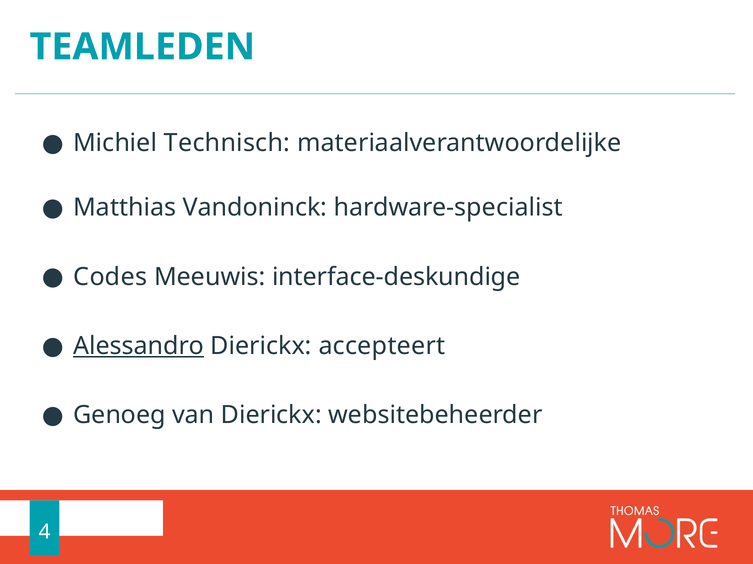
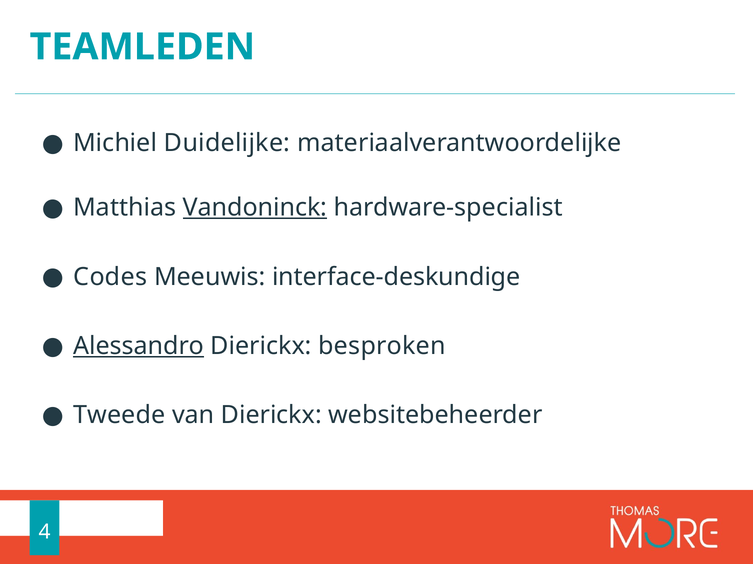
Technisch: Technisch -> Duidelijke (227, 143)
Vandoninck underline: none -> present (255, 208)
accepteert: accepteert -> besproken (382, 346)
Genoeg: Genoeg -> Tweede (119, 416)
